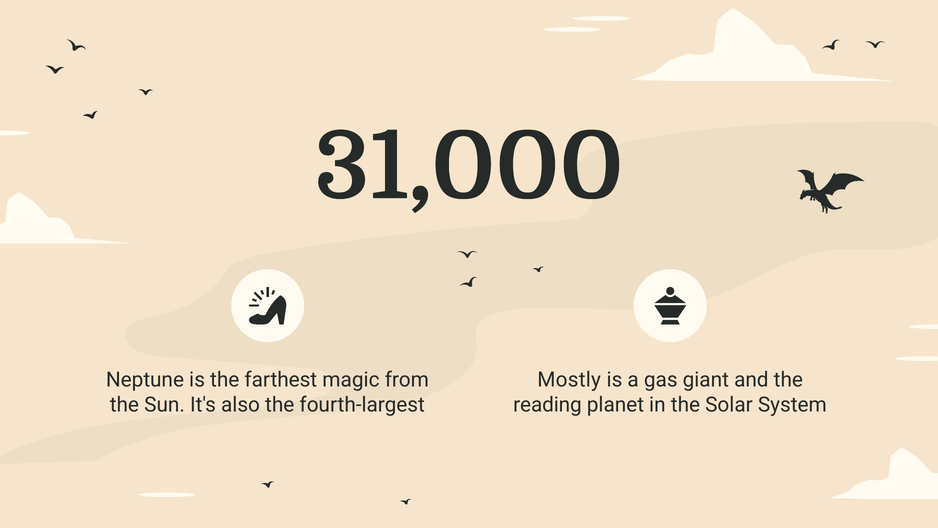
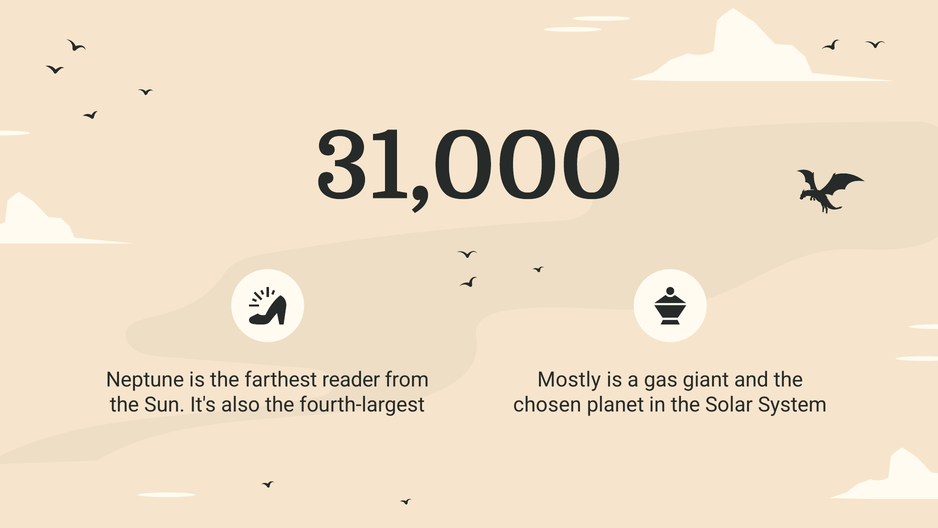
magic: magic -> reader (351, 379)
reading: reading -> chosen (547, 404)
